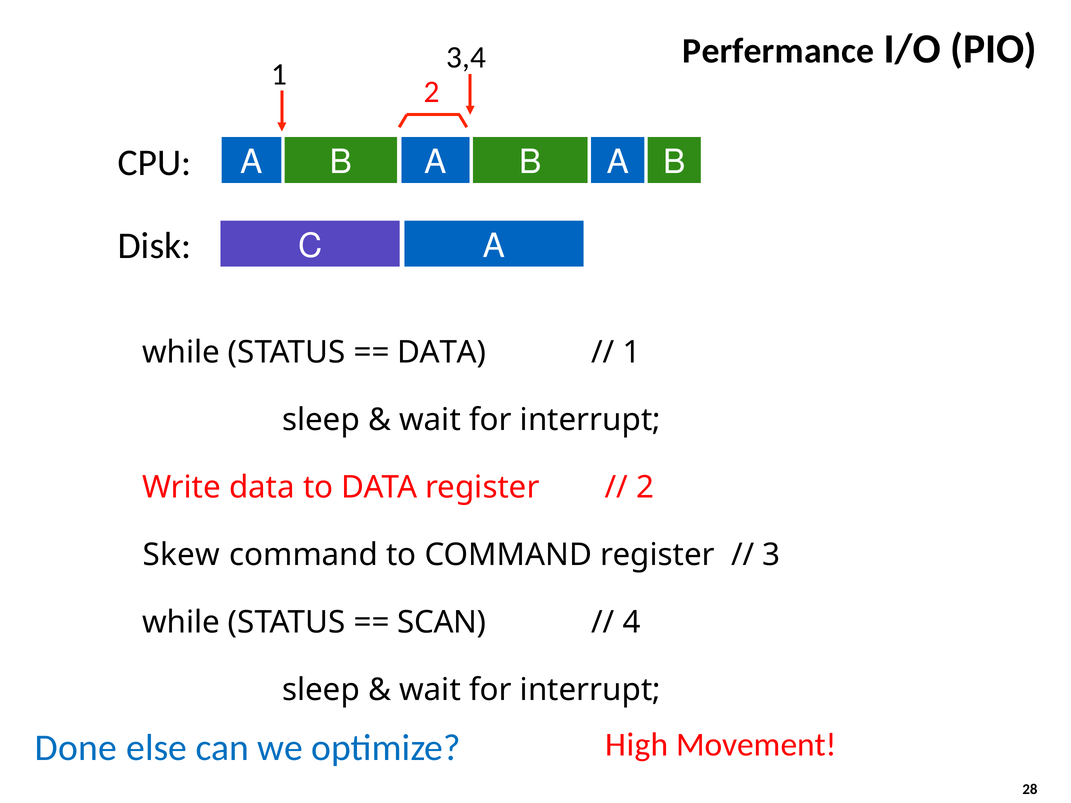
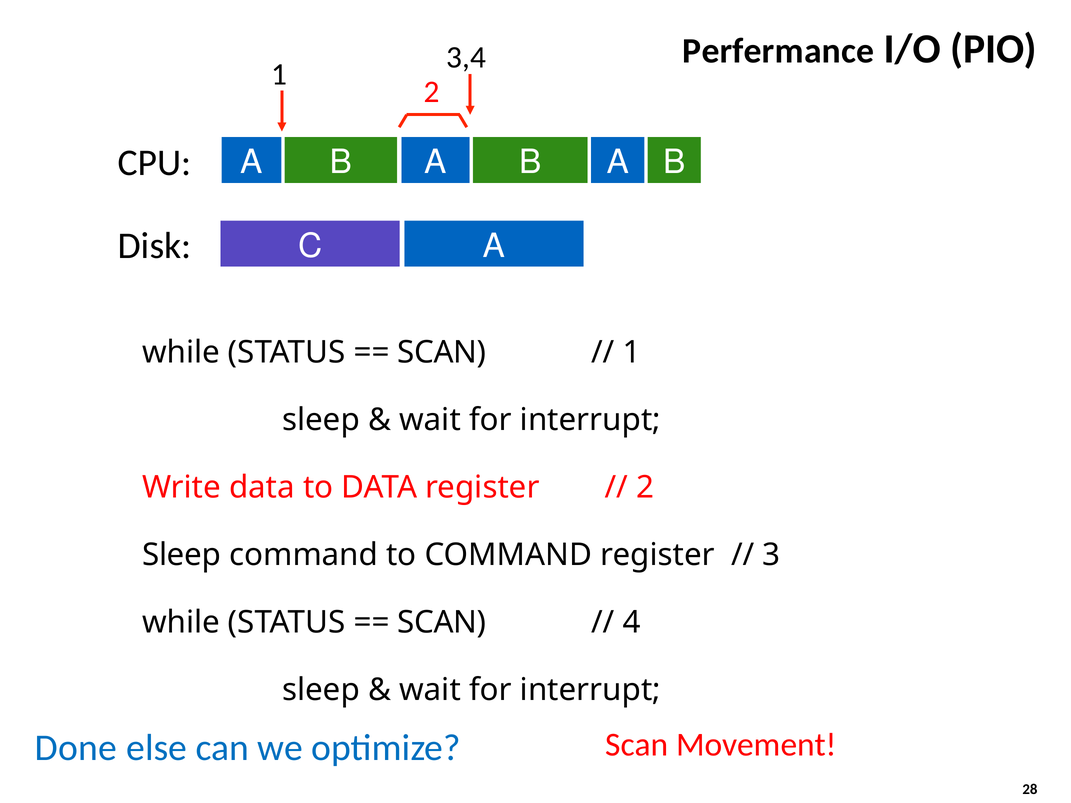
DATA: DATA -> SCAN (442, 353)
Skew: Skew -> Sleep (182, 555)
High: High -> Scan (637, 745)
